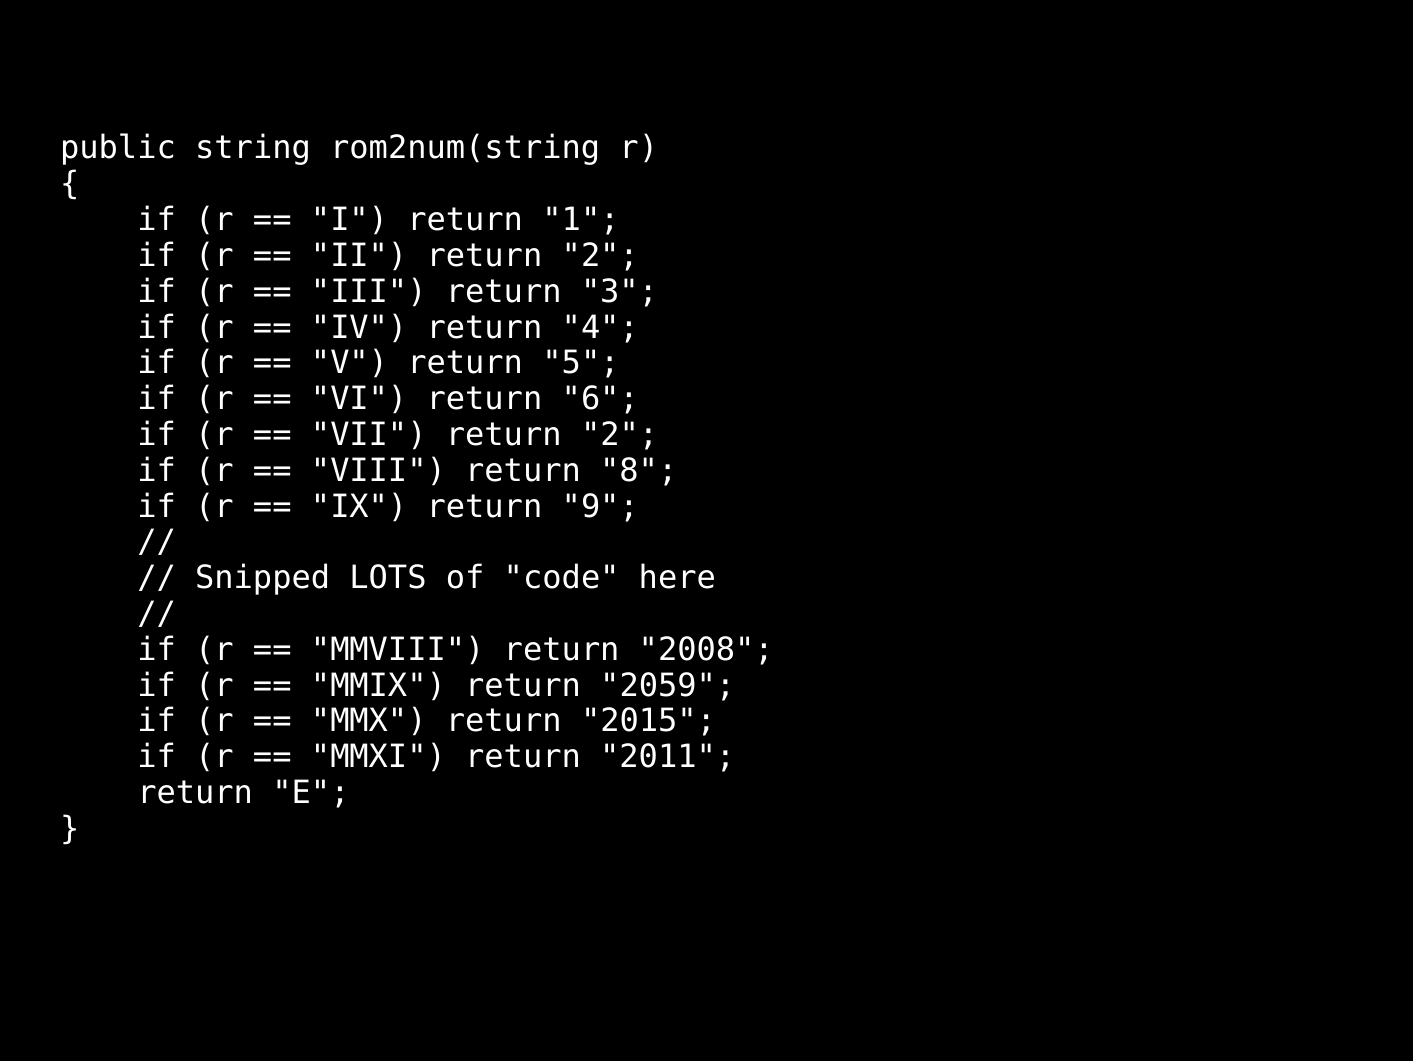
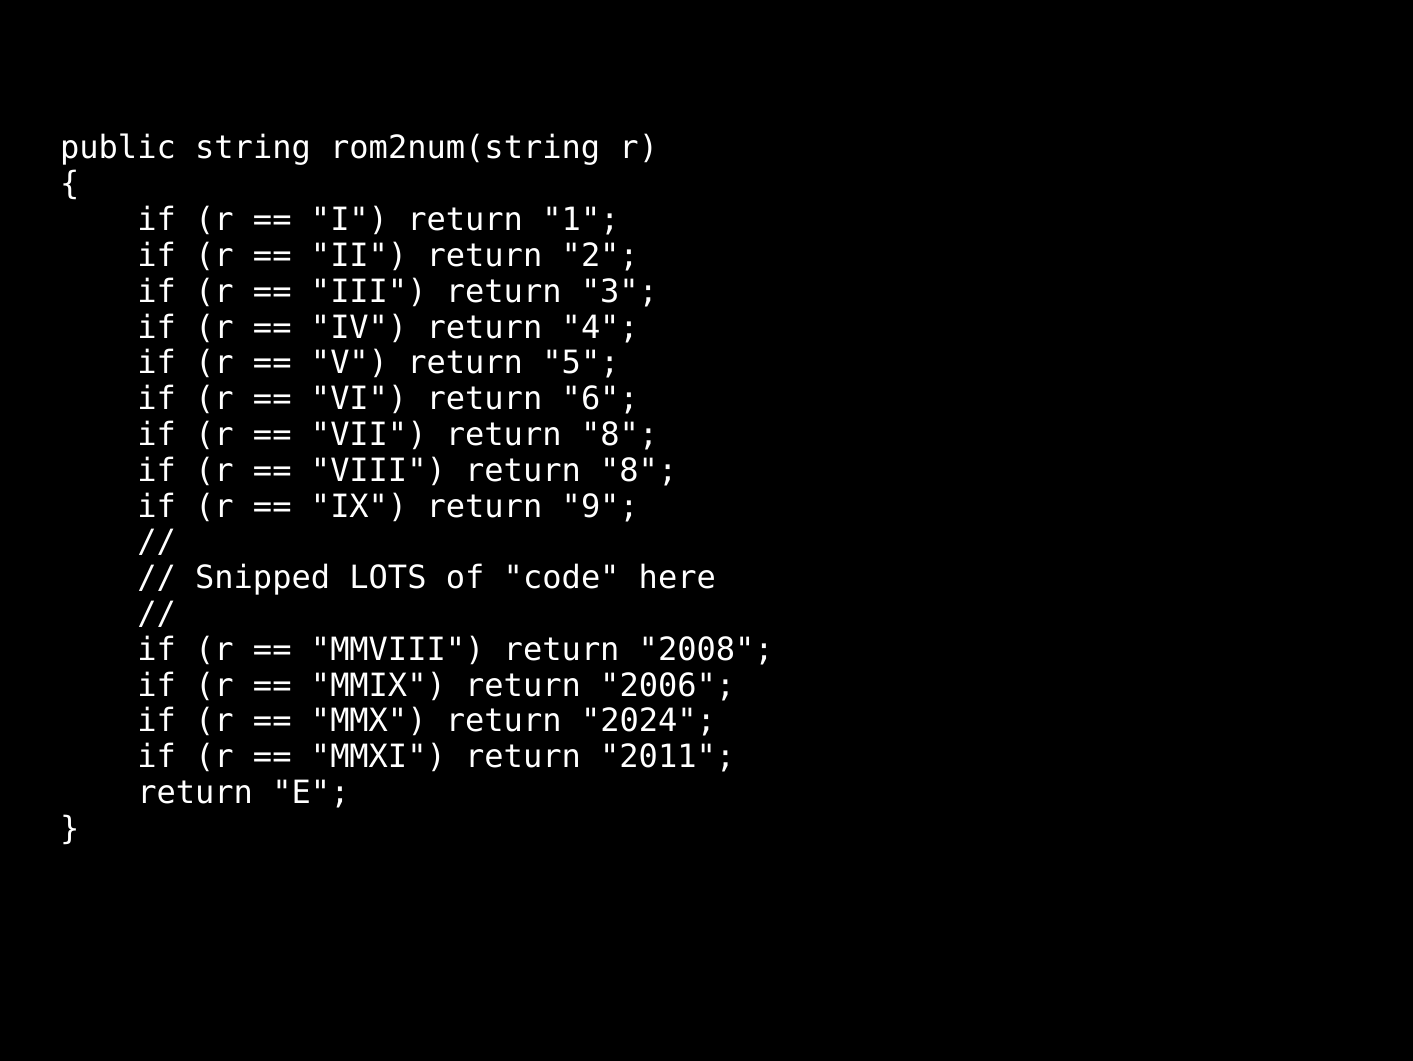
VII return 2: 2 -> 8 (620, 435)
2059: 2059 -> 2006 (668, 685)
2015: 2015 -> 2024 (648, 721)
